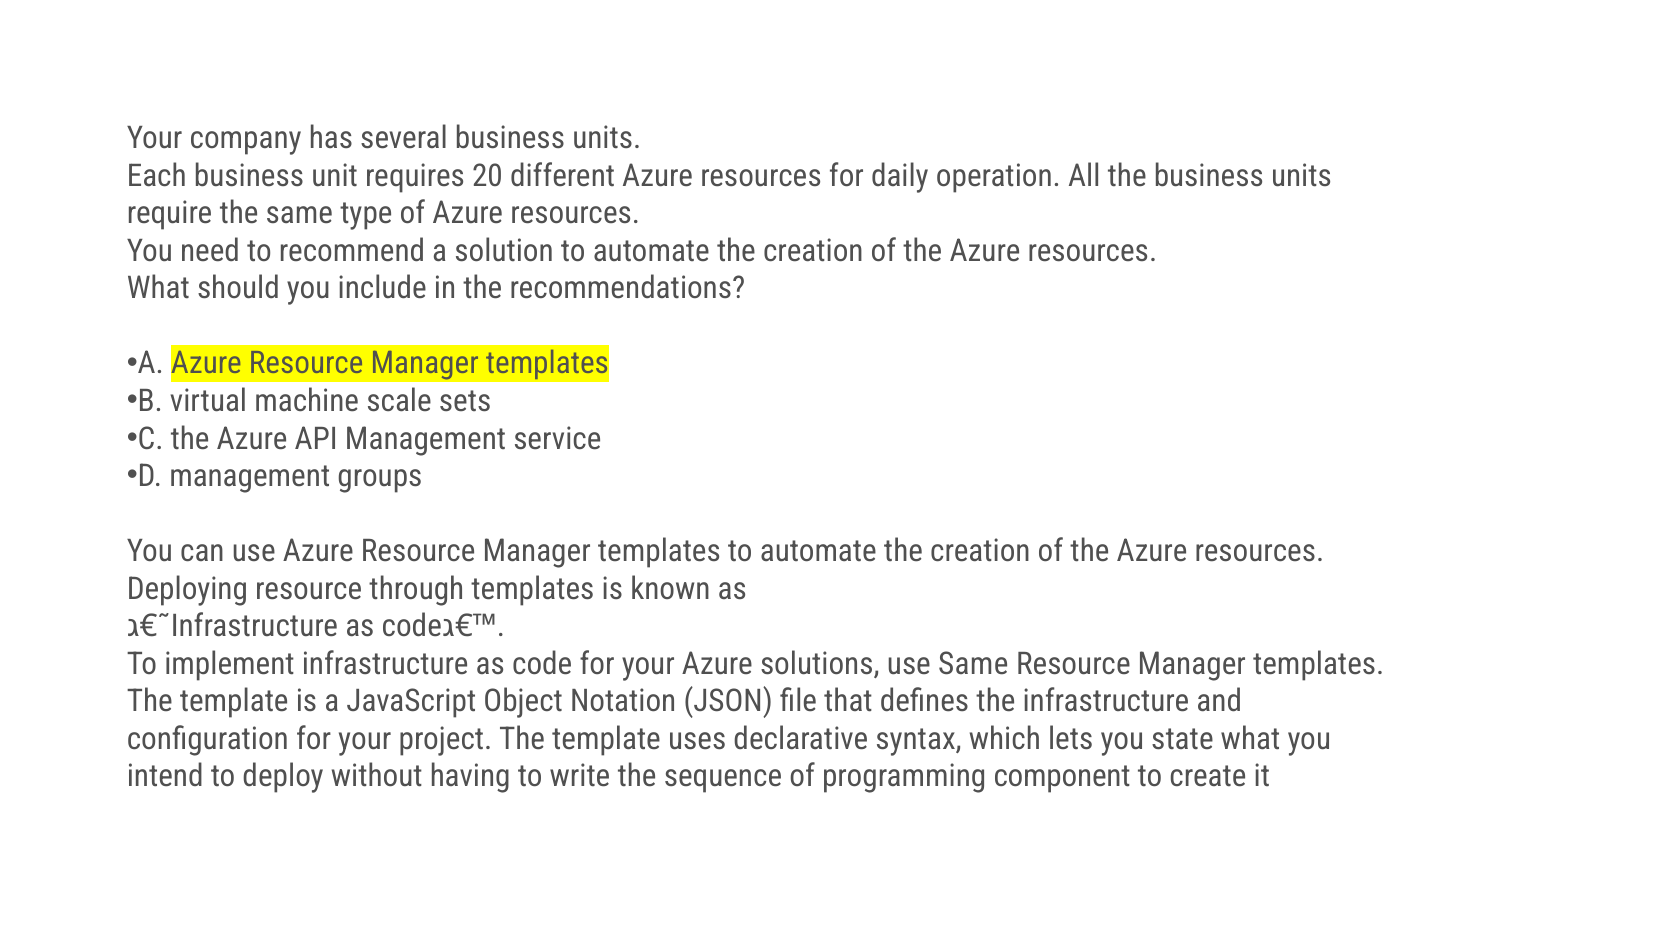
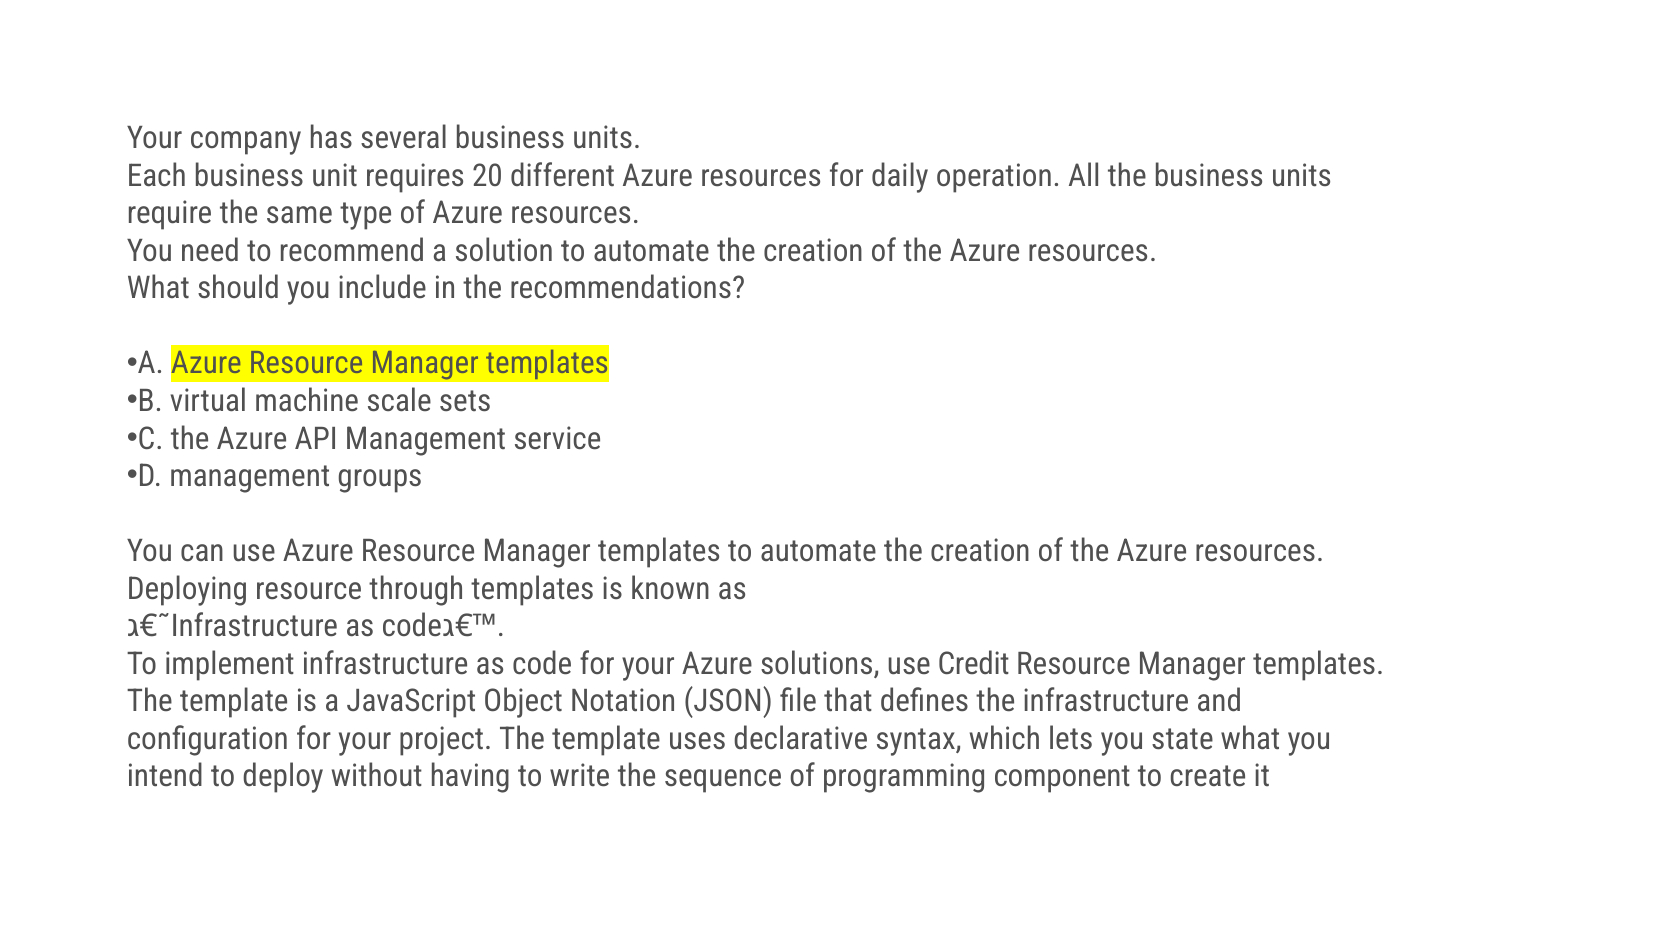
use Same: Same -> Credit (974, 664)
